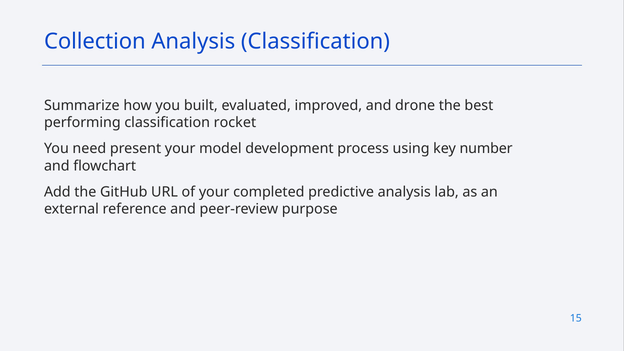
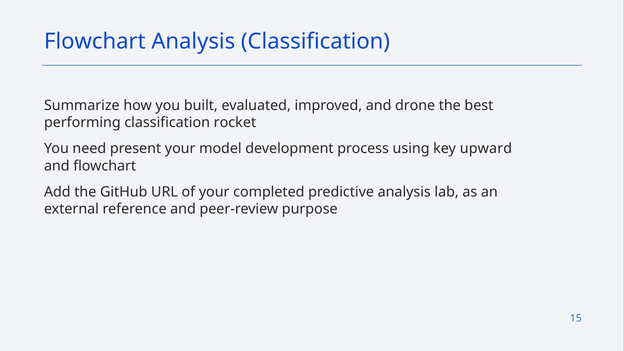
Collection: Collection -> Flowchart (95, 42)
number: number -> upward (486, 149)
